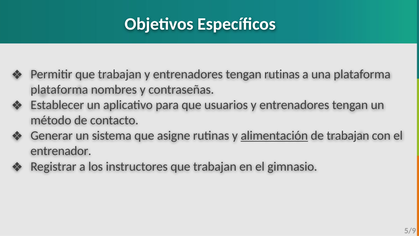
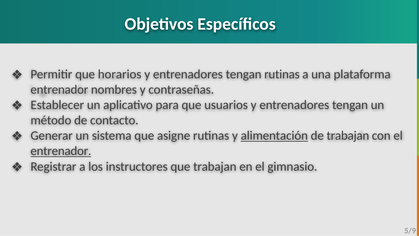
Permitir que trabajan: trabajan -> horarios (120, 74)
plataforma: plataforma -> entrenador (59, 89)
entrenador underline: none -> present (61, 151)
